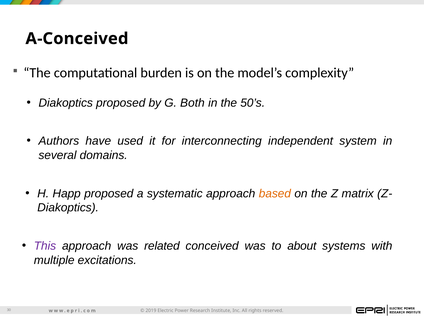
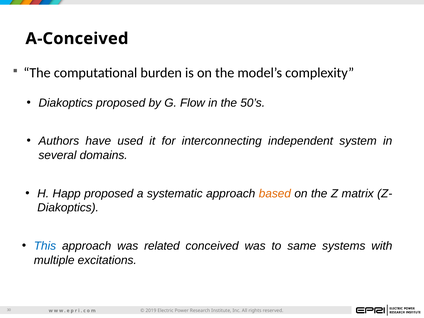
Both: Both -> Flow (192, 103)
This colour: purple -> blue (45, 246)
about: about -> same (302, 246)
